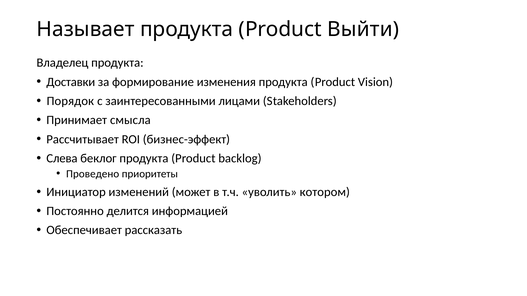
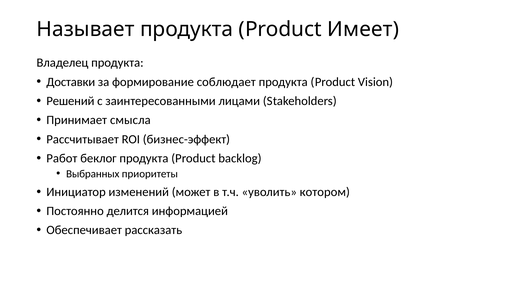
Выйти: Выйти -> Имеет (363, 29)
изменения: изменения -> соблюдает (226, 82)
Порядок: Порядок -> Решений (70, 101)
Слева: Слева -> Работ (62, 159)
Проведено: Проведено -> Выбранных (93, 174)
